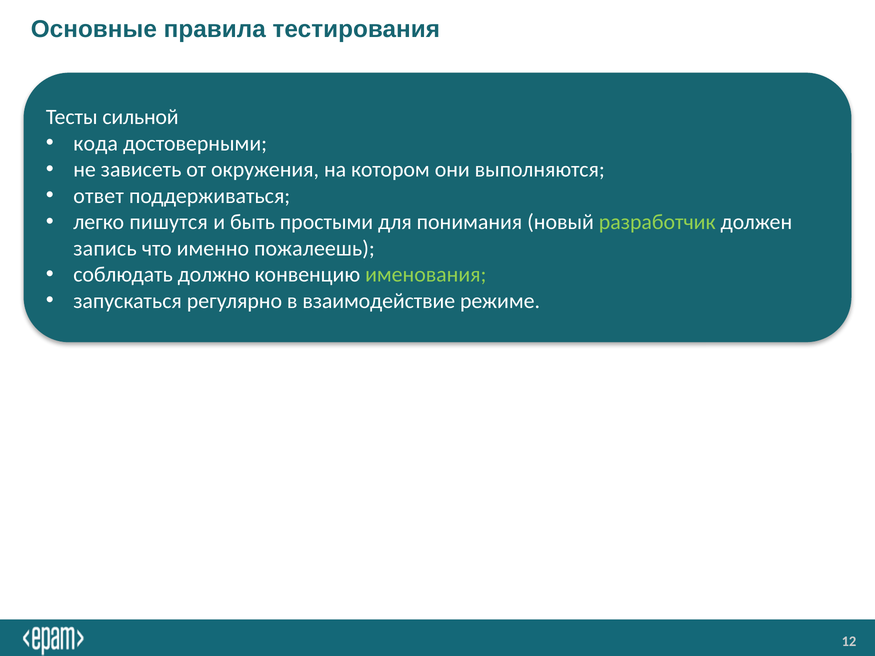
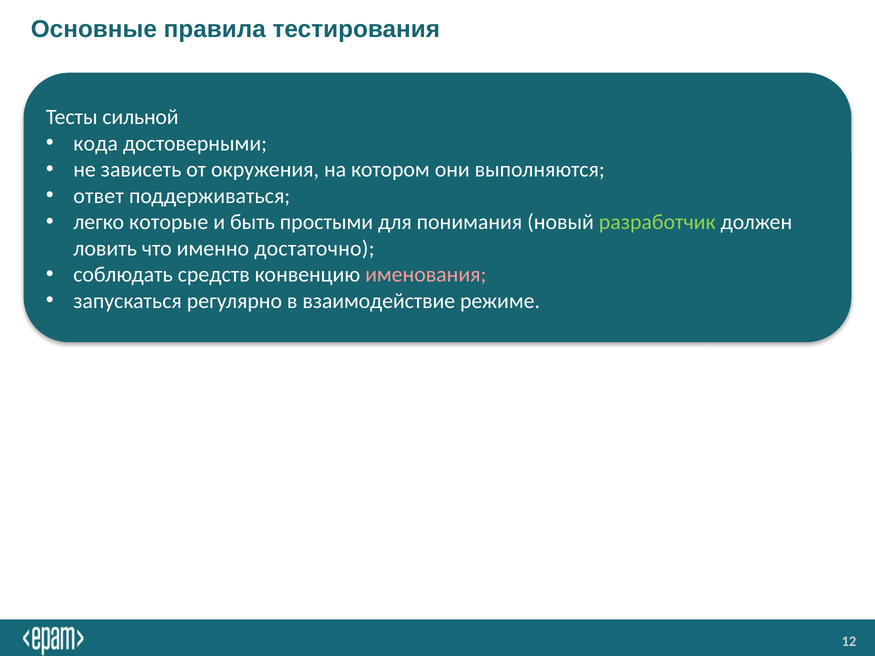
пишутся: пишутся -> которые (169, 222)
запись: запись -> ловить (105, 248)
пожалеешь: пожалеешь -> достаточно (314, 248)
должно: должно -> средств (214, 275)
именования colour: light green -> pink (426, 275)
